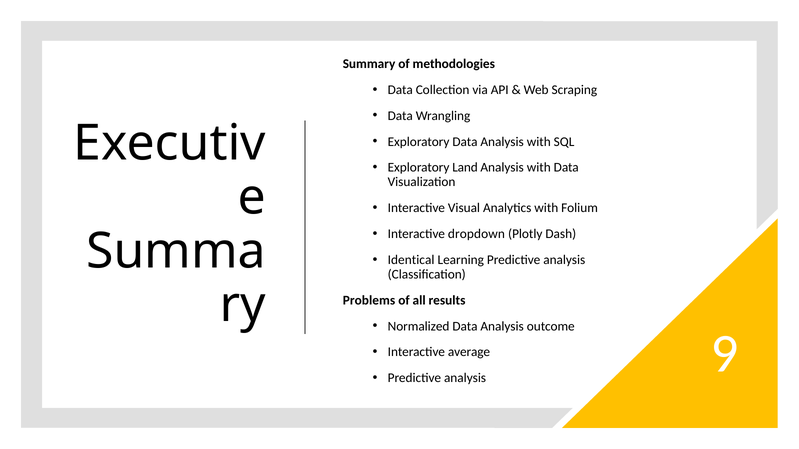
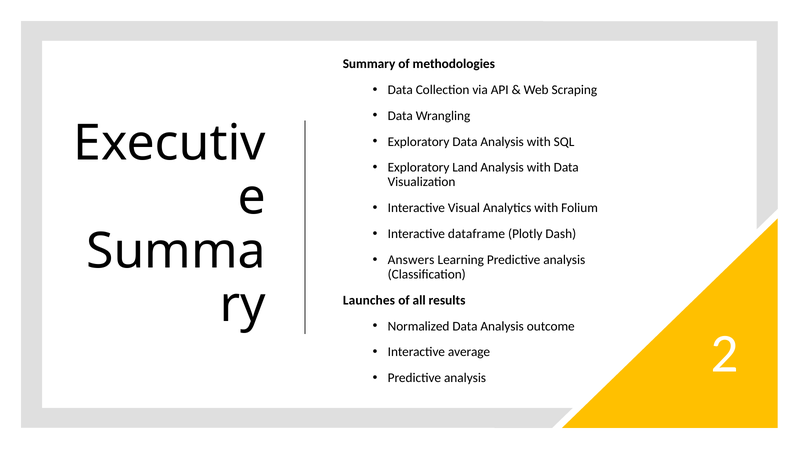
dropdown: dropdown -> dataframe (476, 234)
Identical: Identical -> Answers (411, 260)
Problems: Problems -> Launches (369, 300)
9: 9 -> 2 (724, 354)
